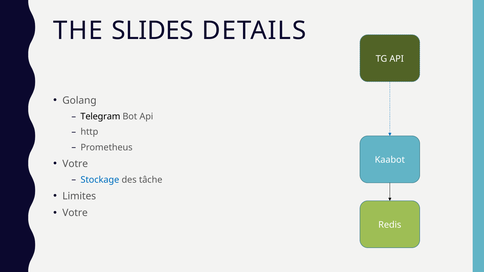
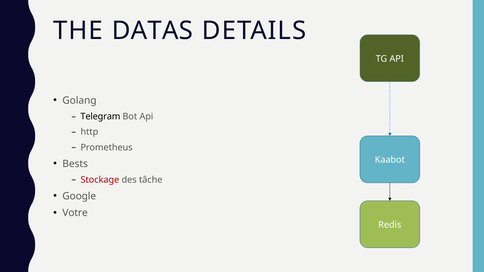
SLIDES: SLIDES -> DATAS (152, 31)
Votre: Votre -> Bests (75, 164)
Stockage colour: blue -> red (100, 180)
Limites: Limites -> Google (79, 196)
